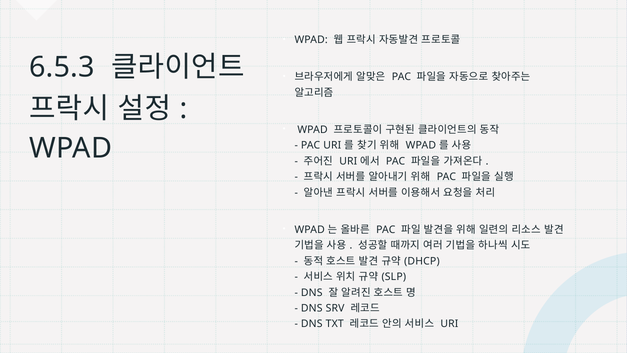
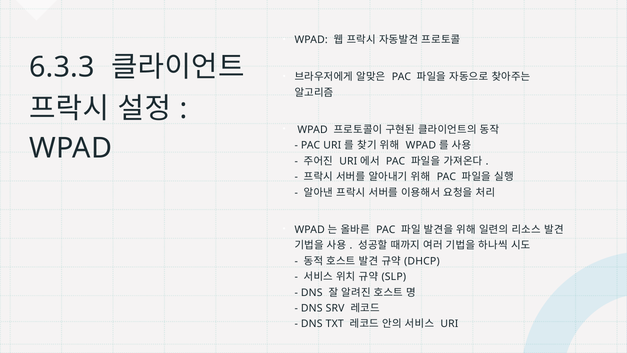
6.5.3: 6.5.3 -> 6.3.3 (62, 67)
